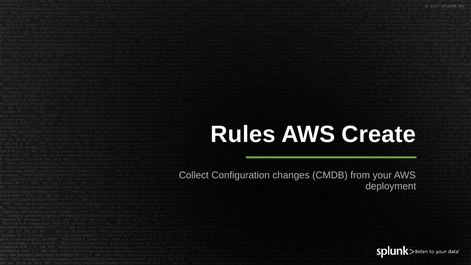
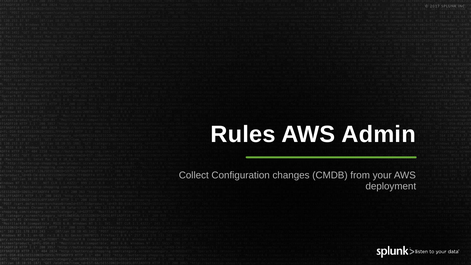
Create: Create -> Admin (379, 135)
